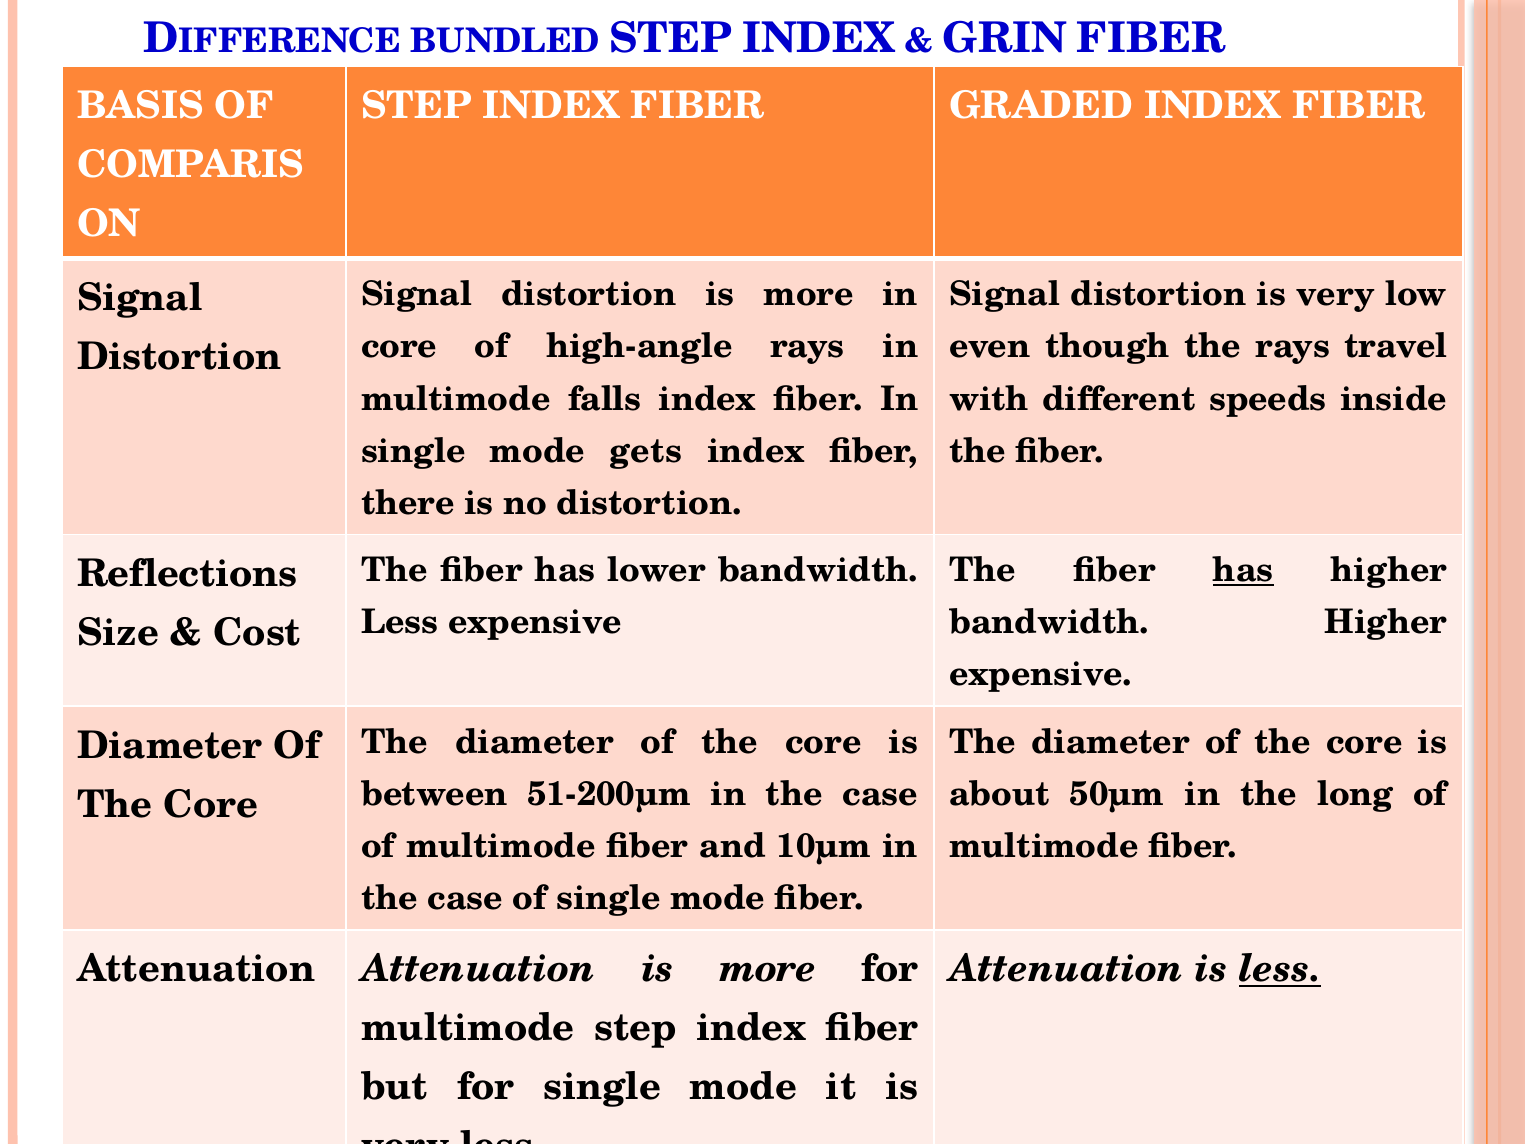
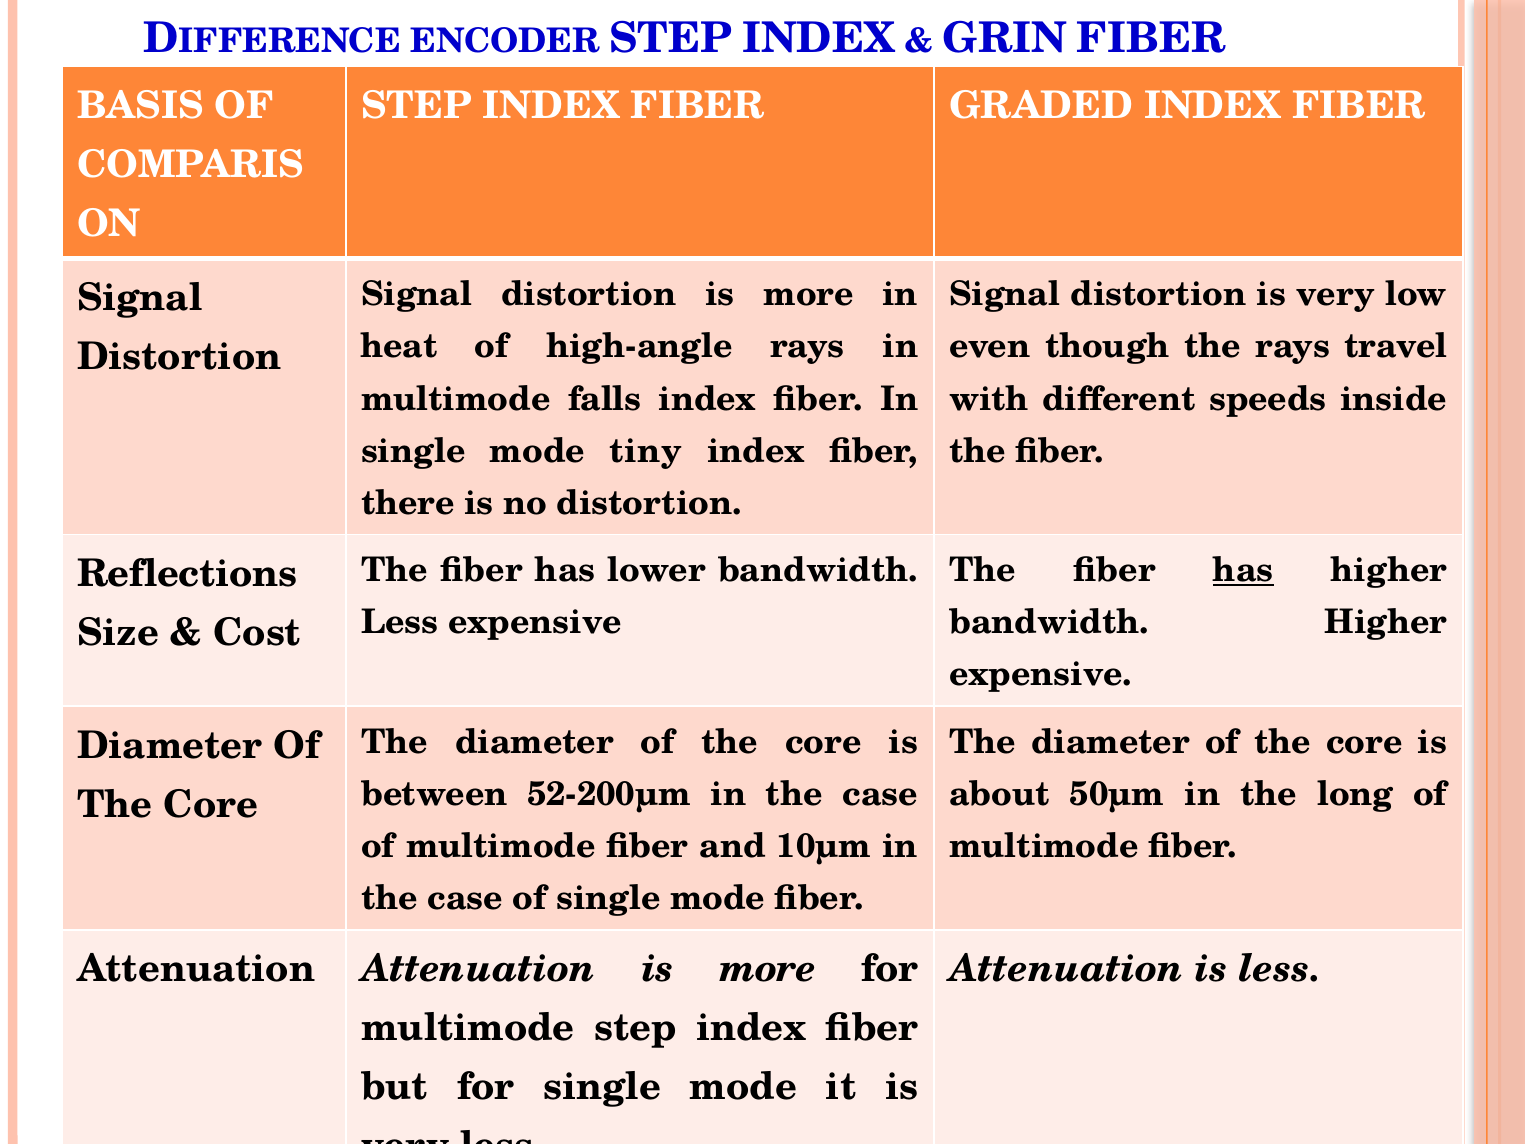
BUNDLED: BUNDLED -> ENCODER (505, 41)
core: core -> heat (399, 347)
gets: gets -> tiny (646, 451)
51-200µm: 51-200µm -> 52-200µm (609, 794)
less underline: present -> none (1280, 969)
